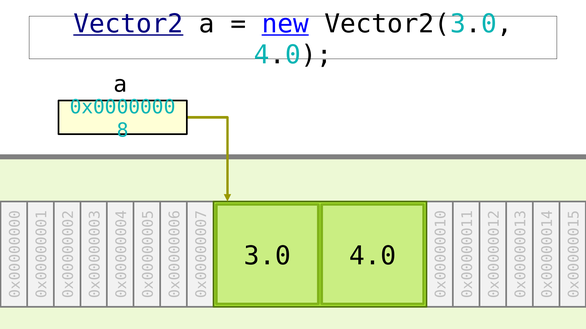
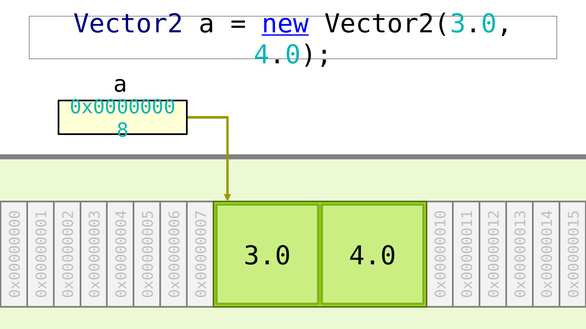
Vector2 underline: present -> none (128, 24)
